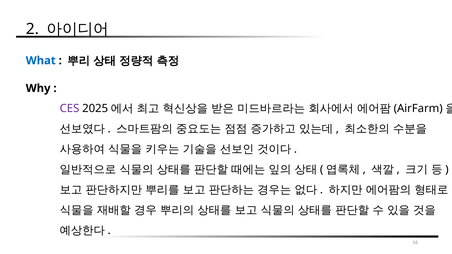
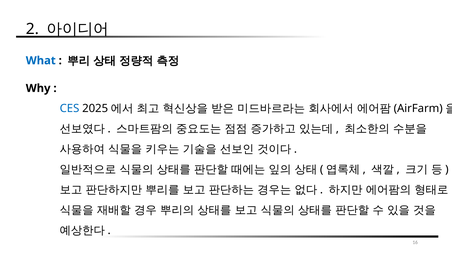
CES colour: purple -> blue (69, 109)
